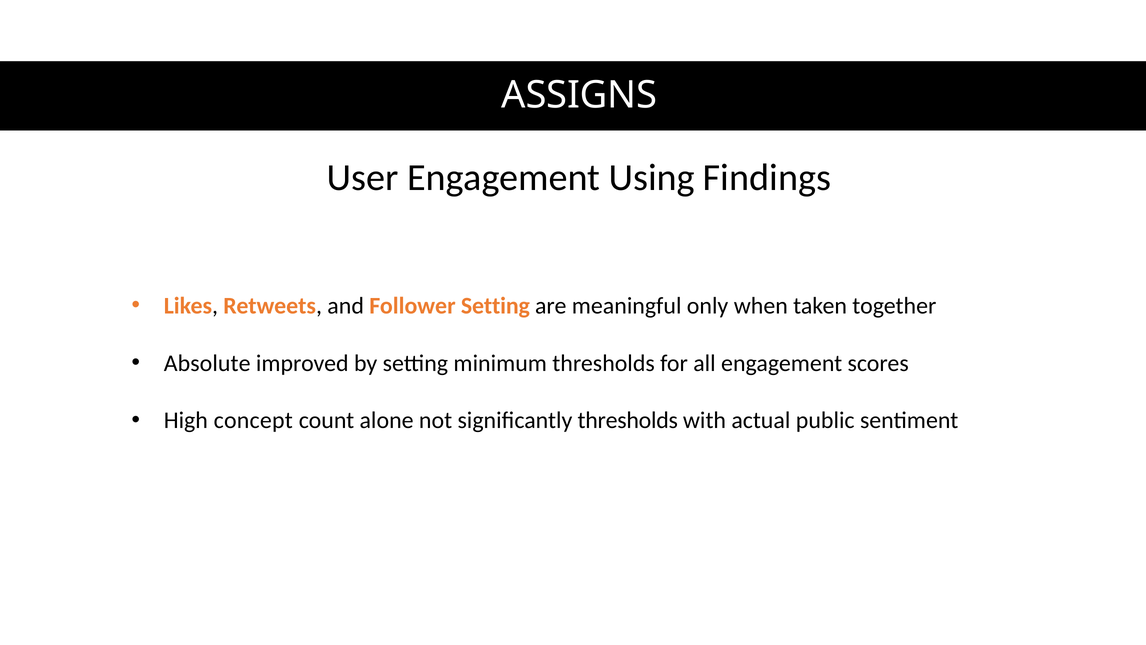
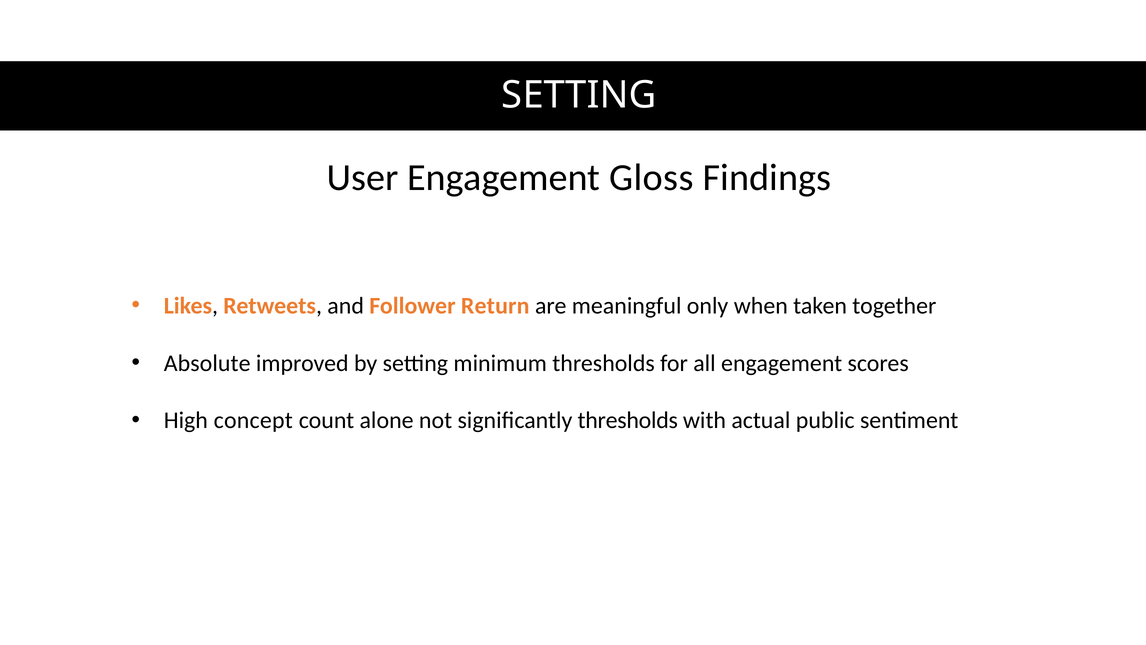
ASSIGNS: ASSIGNS -> SETTING (579, 95)
Using: Using -> Gloss (651, 177)
Follower Setting: Setting -> Return (495, 306)
